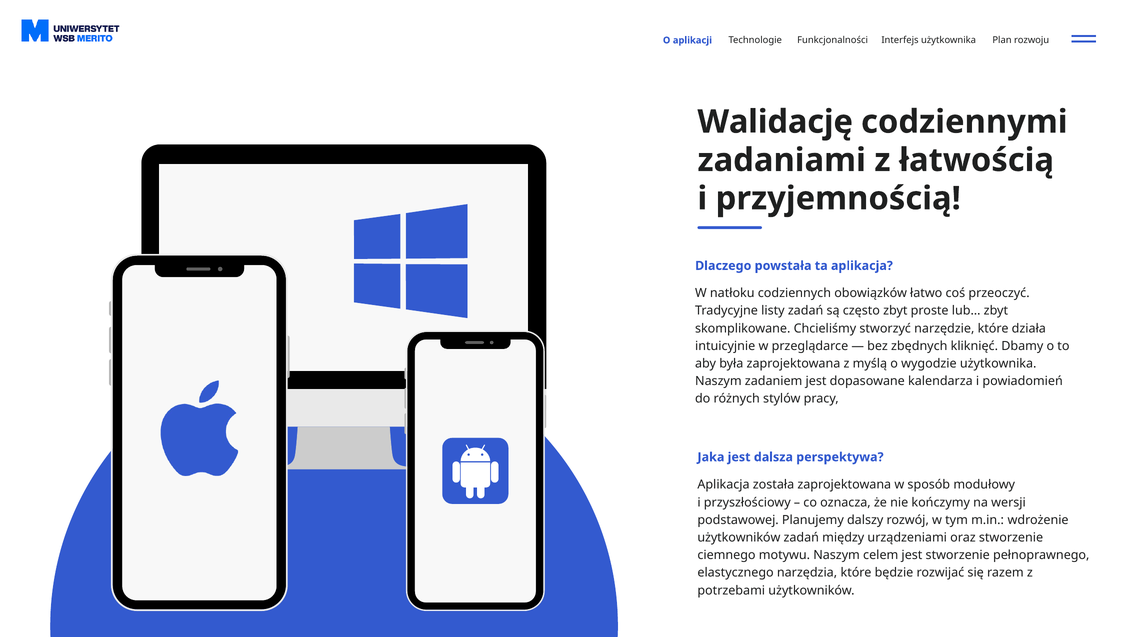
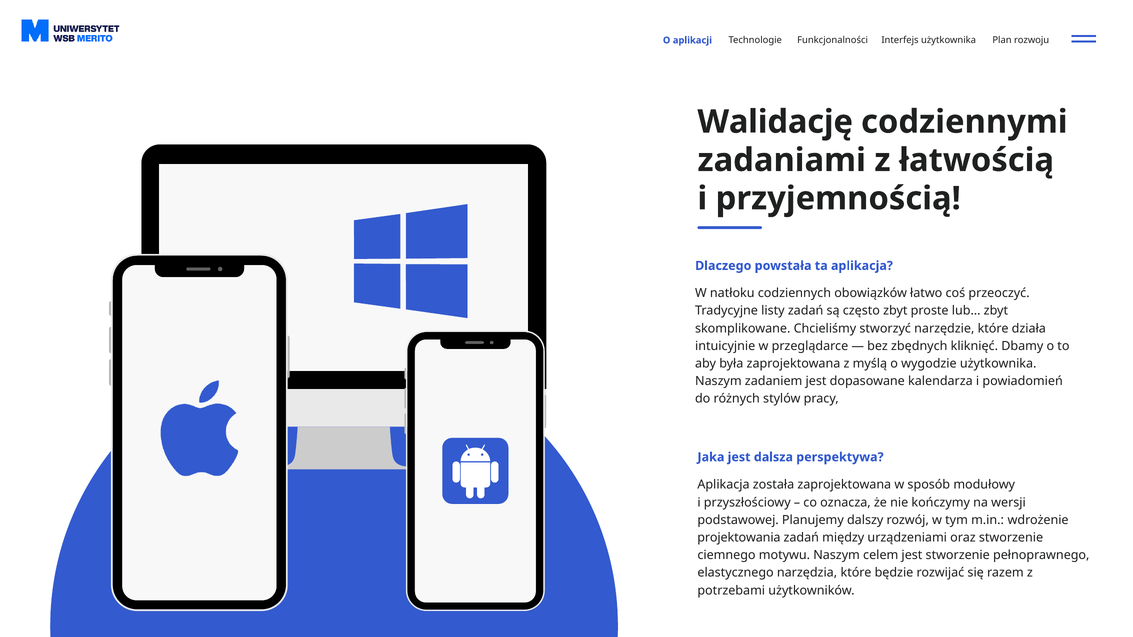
użytkowników: użytkowników -> projektowania (739, 538)
